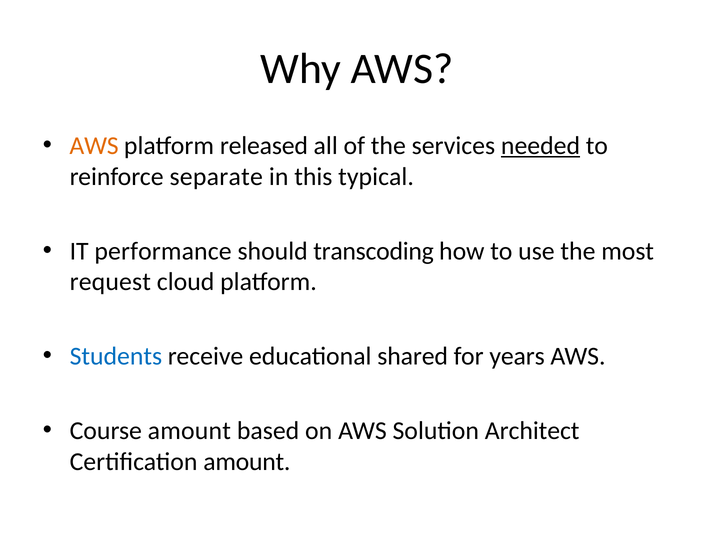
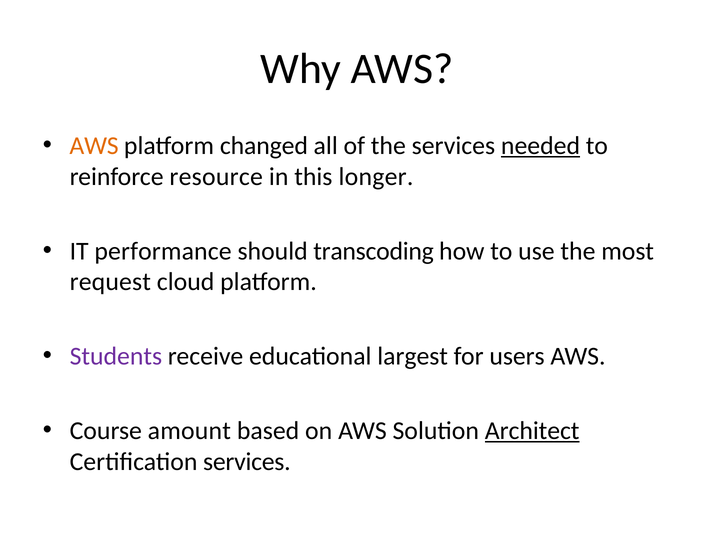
released: released -> changed (264, 146)
separate: separate -> resource (216, 177)
typical: typical -> longer (376, 177)
Students colour: blue -> purple (116, 357)
shared: shared -> largest (413, 357)
years: years -> users (517, 357)
Architect underline: none -> present (532, 431)
Certification amount: amount -> services (247, 462)
